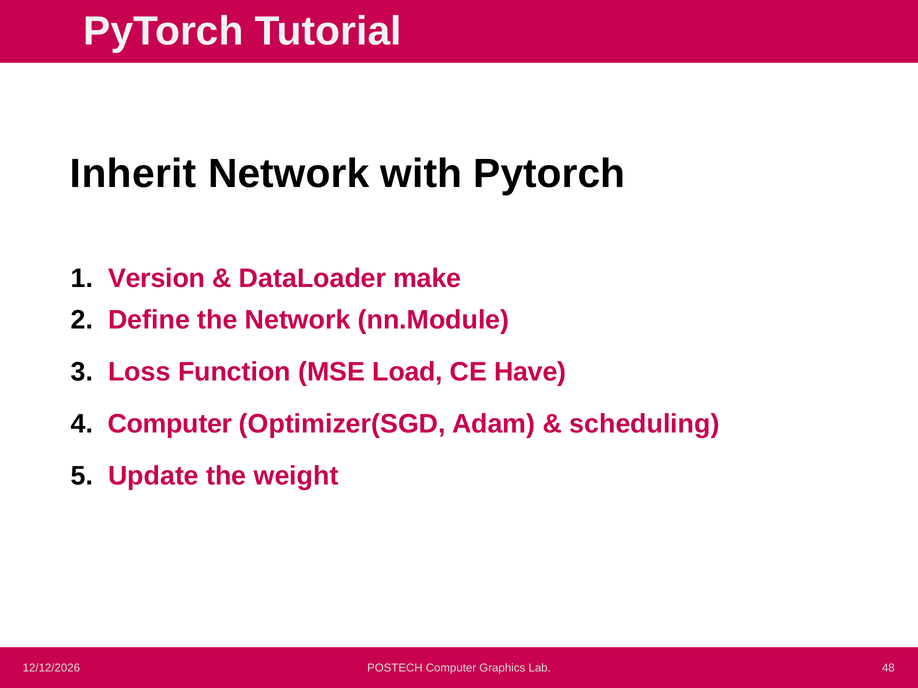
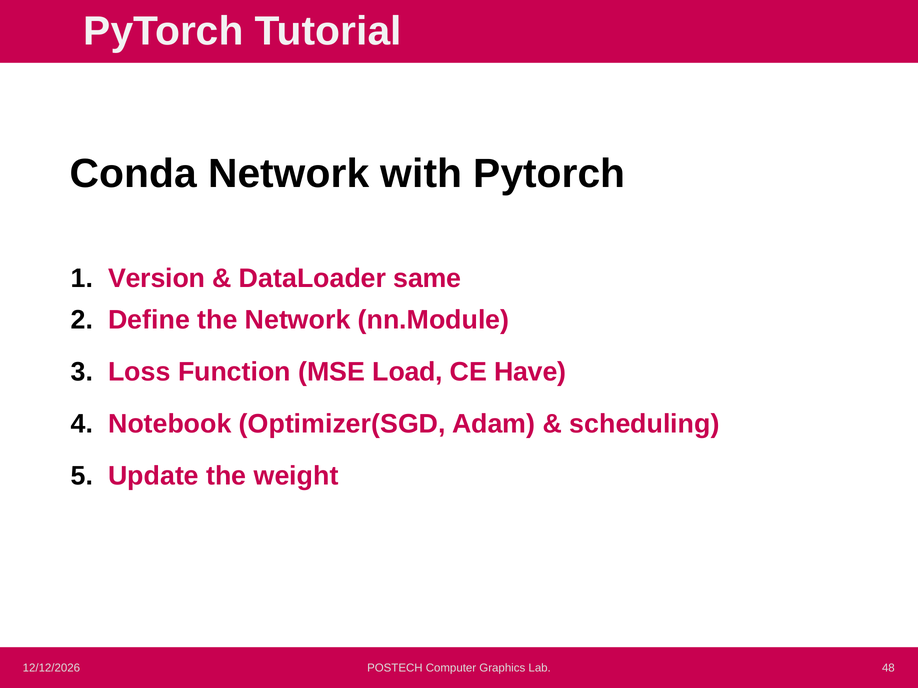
Inherit: Inherit -> Conda (133, 174)
make: make -> same (427, 279)
Computer: Computer -> Notebook (170, 424)
